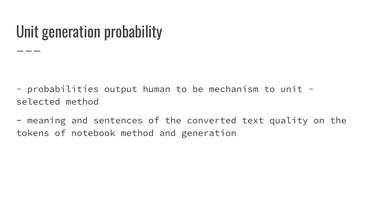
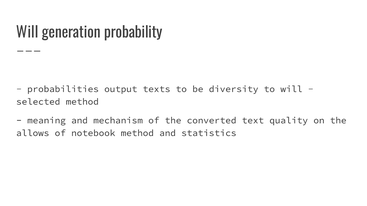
Unit: Unit -> Will (27, 33)
human: human -> texts (157, 89)
mechanism: mechanism -> diversity (234, 89)
to unit: unit -> will (291, 89)
sentences: sentences -> mechanism (118, 121)
tokens: tokens -> allows (33, 133)
and generation: generation -> statistics (209, 133)
